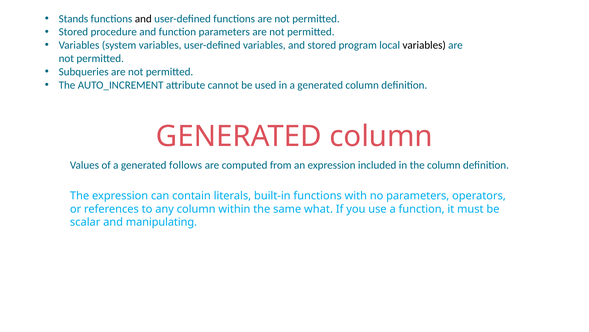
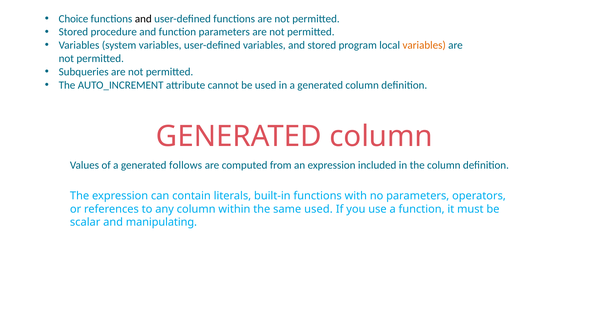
Stands: Stands -> Choice (73, 19)
variables colour: black -> orange (424, 45)
same what: what -> used (318, 209)
